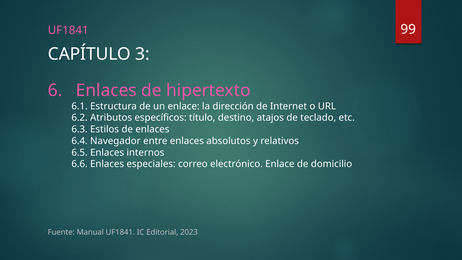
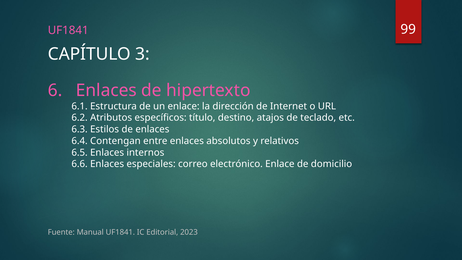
Navegador: Navegador -> Contengan (115, 141)
